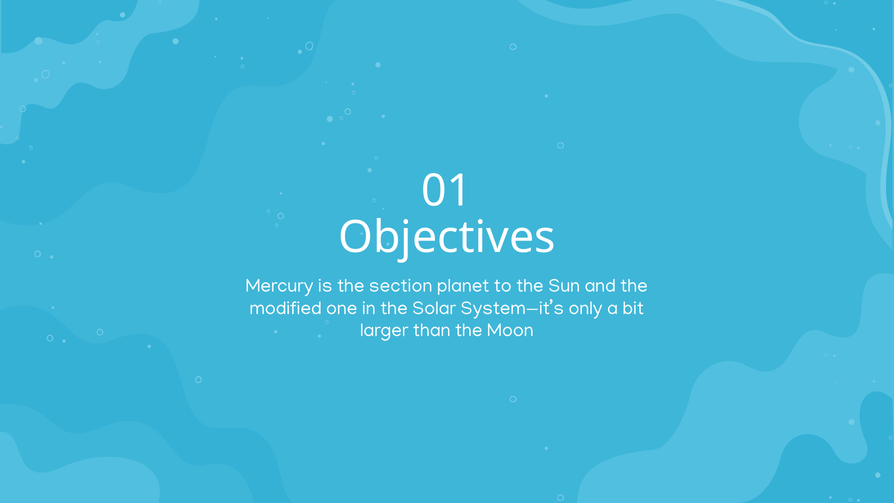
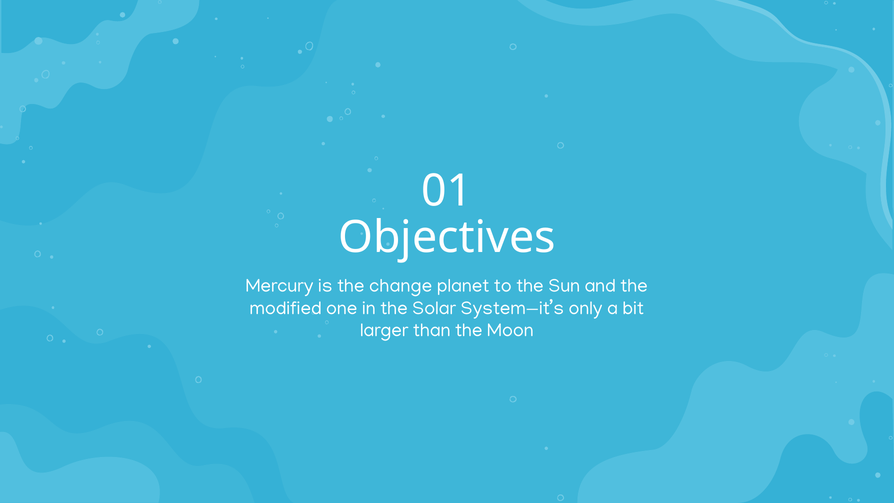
section: section -> change (401, 285)
